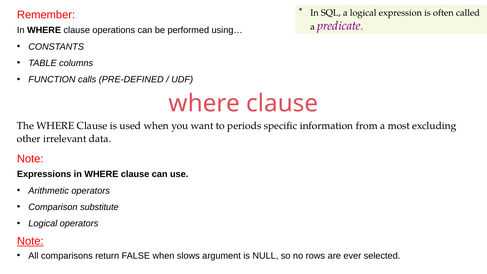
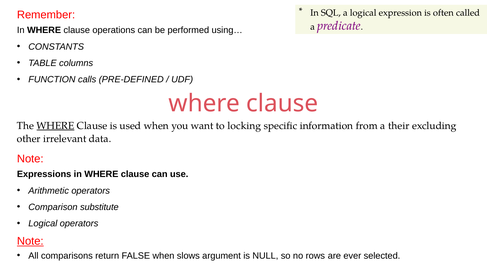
WHERE underline: none -> present (55, 126)
periods: periods -> locking (244, 126)
most: most -> their (399, 126)
